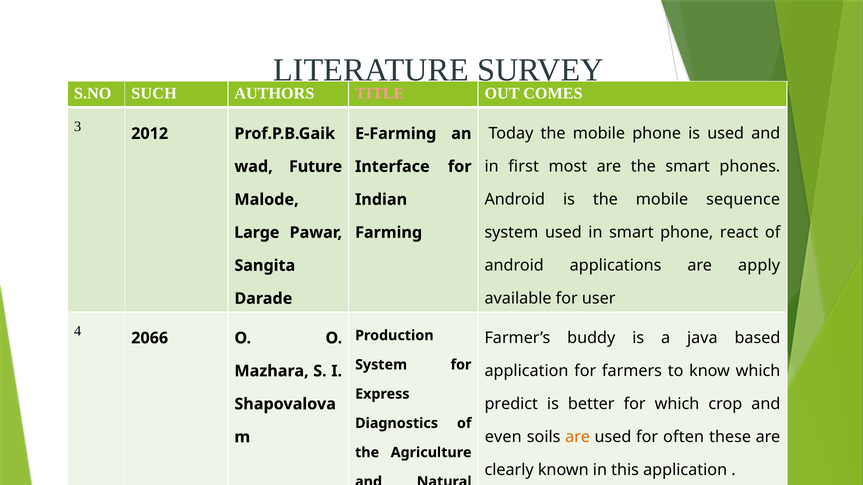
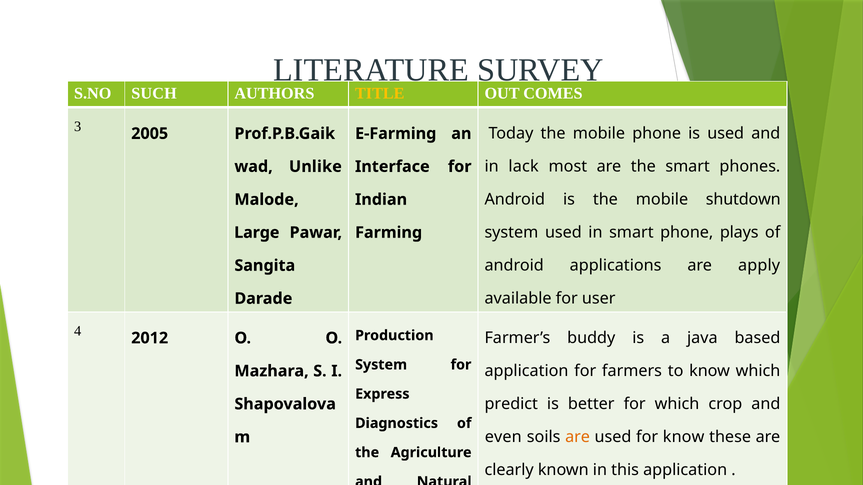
TITLE colour: pink -> yellow (380, 94)
2012: 2012 -> 2005 (150, 134)
first: first -> lack (524, 167)
Future: Future -> Unlike (315, 167)
sequence: sequence -> shutdown (743, 200)
react: react -> plays (739, 233)
2066: 2066 -> 2012 (150, 338)
for often: often -> know (684, 437)
